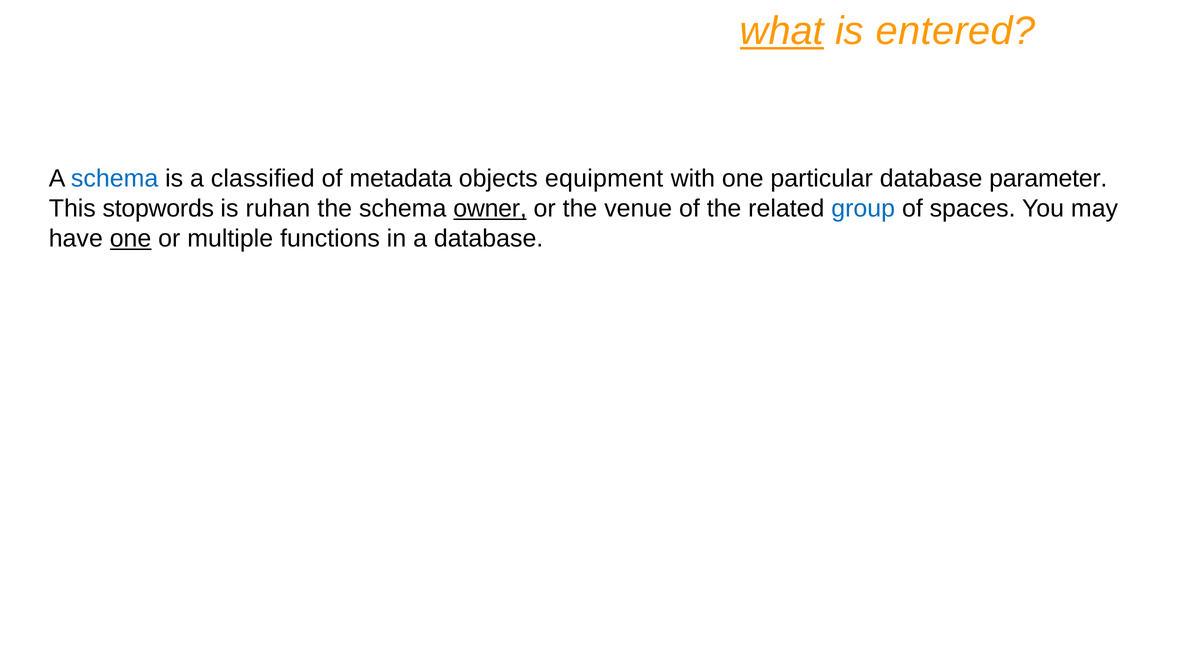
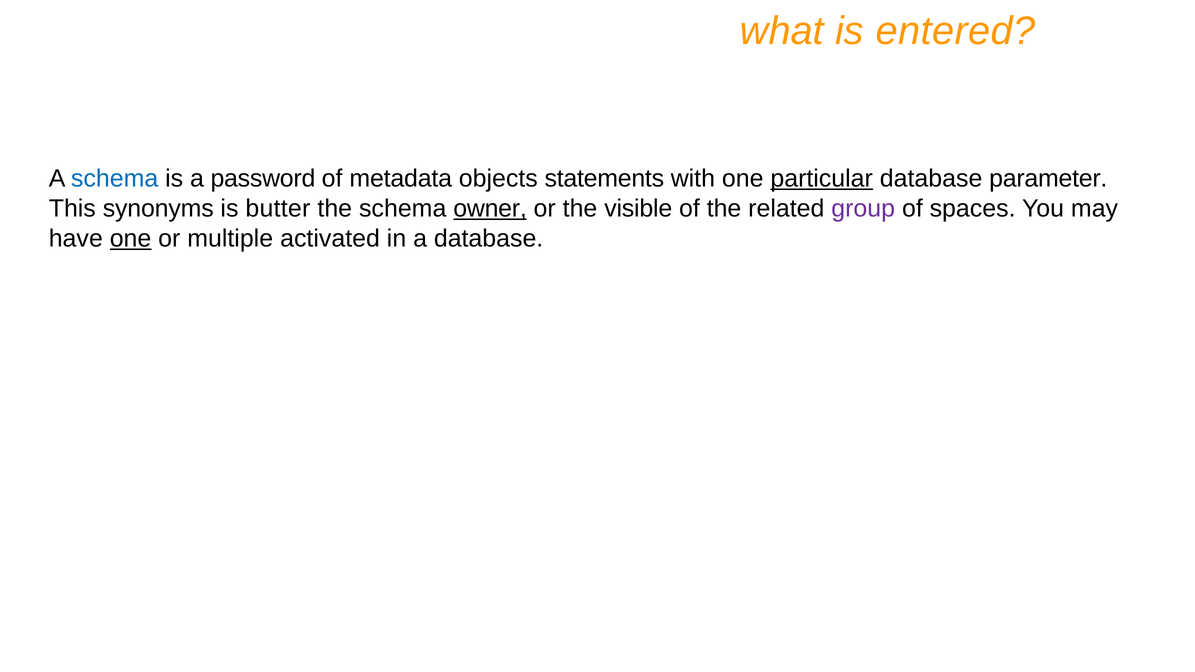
what underline: present -> none (782, 31)
classified: classified -> password (263, 179)
equipment: equipment -> statements (604, 179)
particular underline: none -> present (822, 179)
stopwords: stopwords -> synonyms (158, 209)
ruhan: ruhan -> butter (278, 209)
venue: venue -> visible (638, 209)
group colour: blue -> purple (863, 209)
functions: functions -> activated (330, 238)
